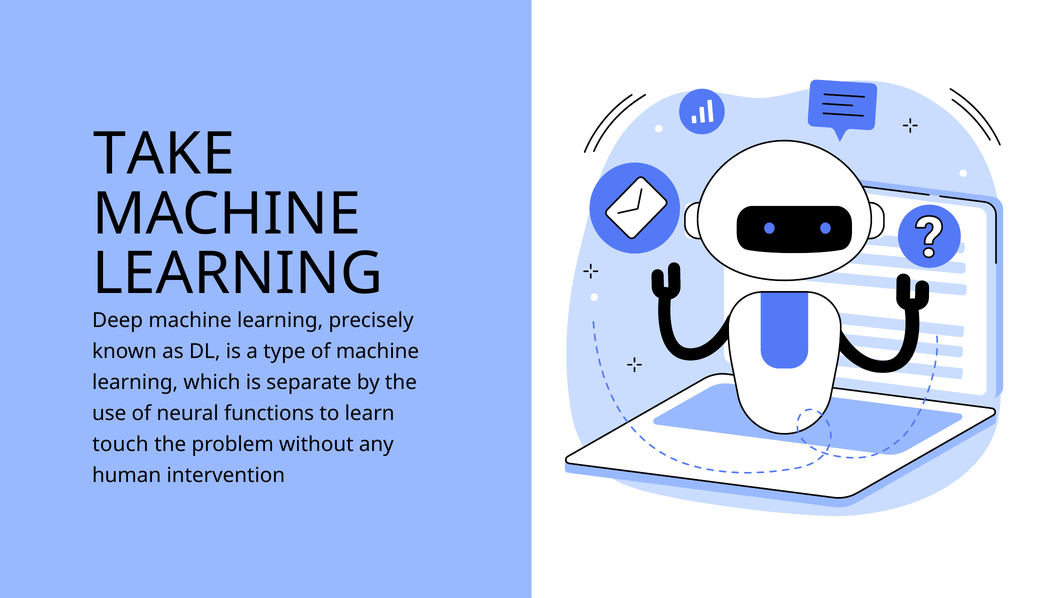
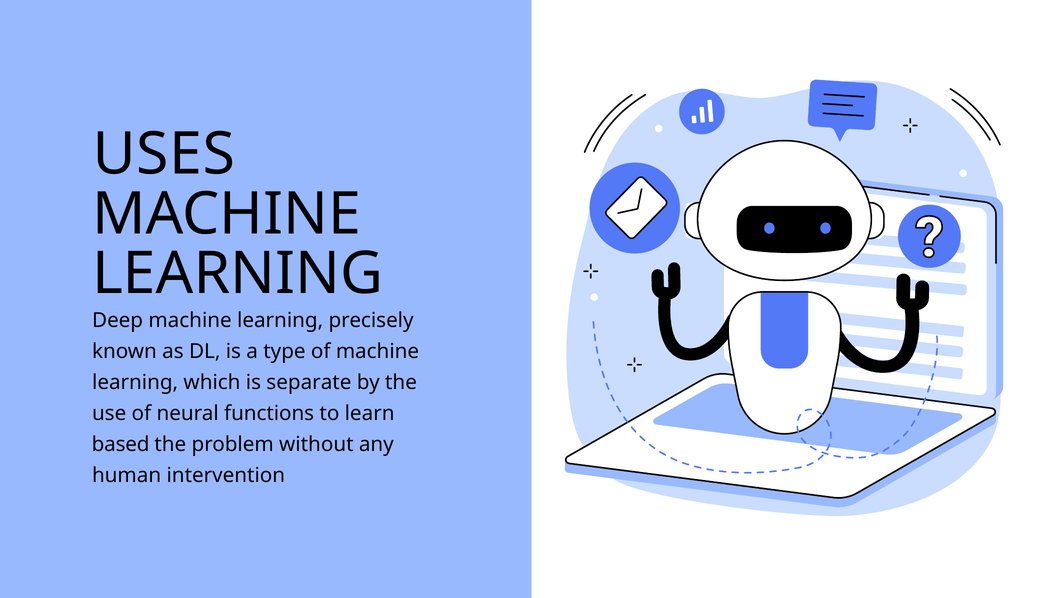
TAKE: TAKE -> USES (164, 154)
touch: touch -> based (121, 444)
